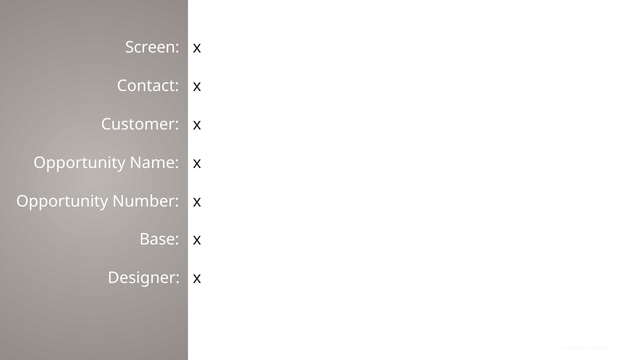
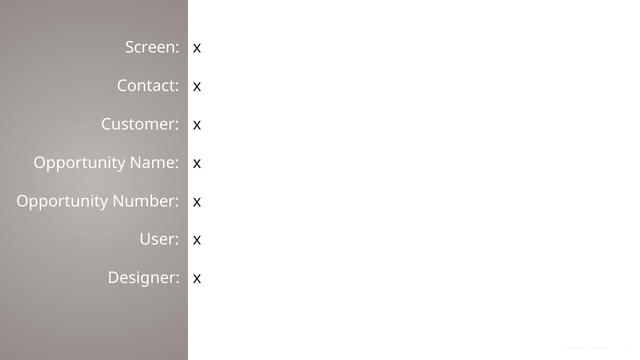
Base: Base -> User (159, 240)
